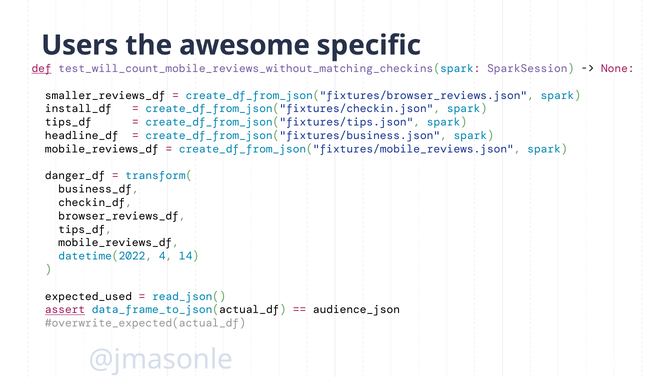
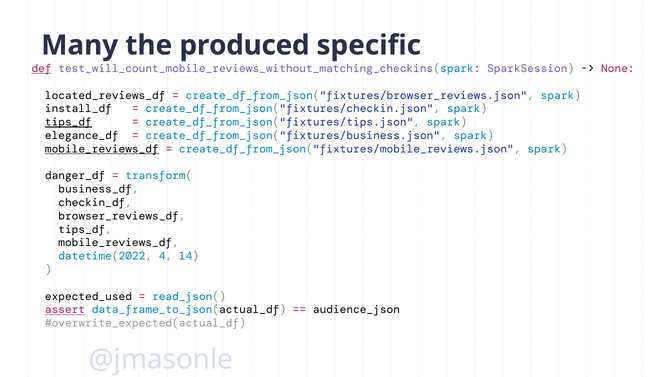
Users: Users -> Many (80, 45)
awesome: awesome -> produced (245, 45)
smaller_reviews_df: smaller_reviews_df -> located_reviews_df (105, 95)
tips_df underline: none -> present (68, 122)
headline_df: headline_df -> elegance_df (82, 136)
mobile_reviews_df underline: none -> present (102, 149)
